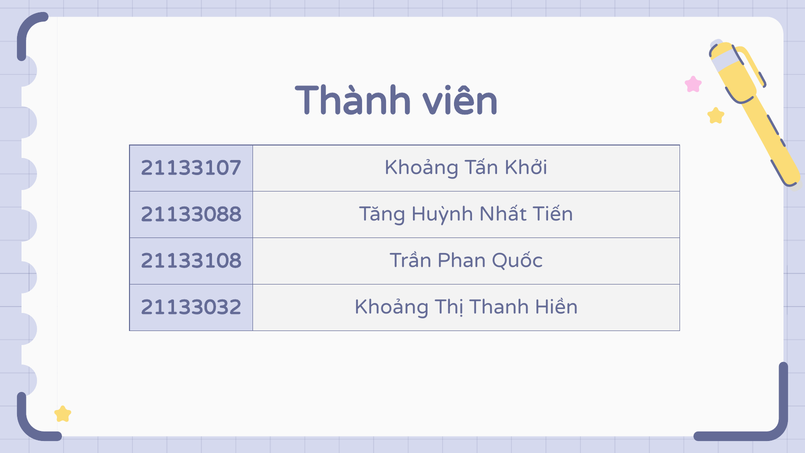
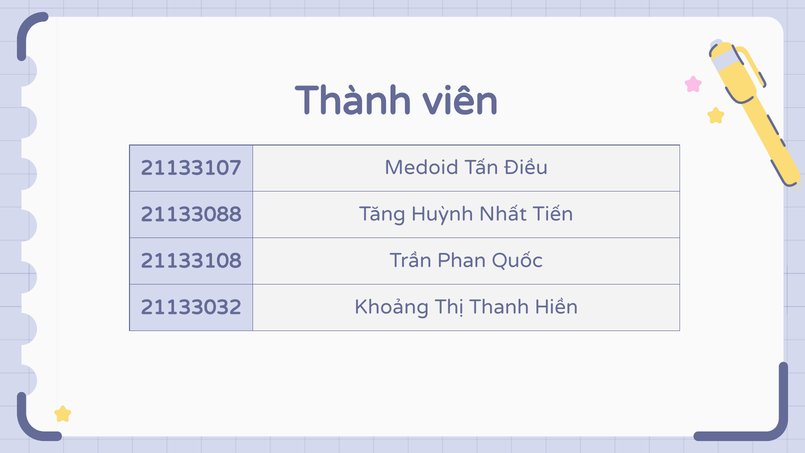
21133107 Khoảng: Khoảng -> Medoid (422, 168)
Khởi: Khởi -> Điều (526, 168)
